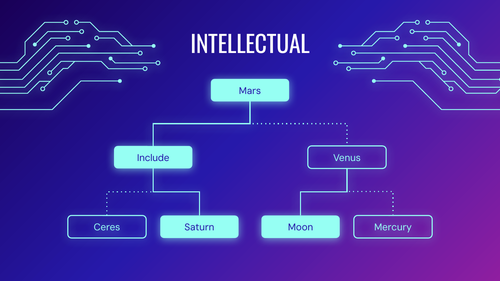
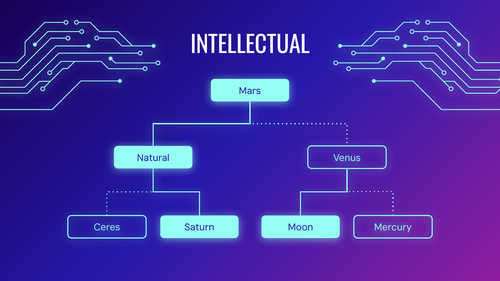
Include: Include -> Natural (153, 158)
